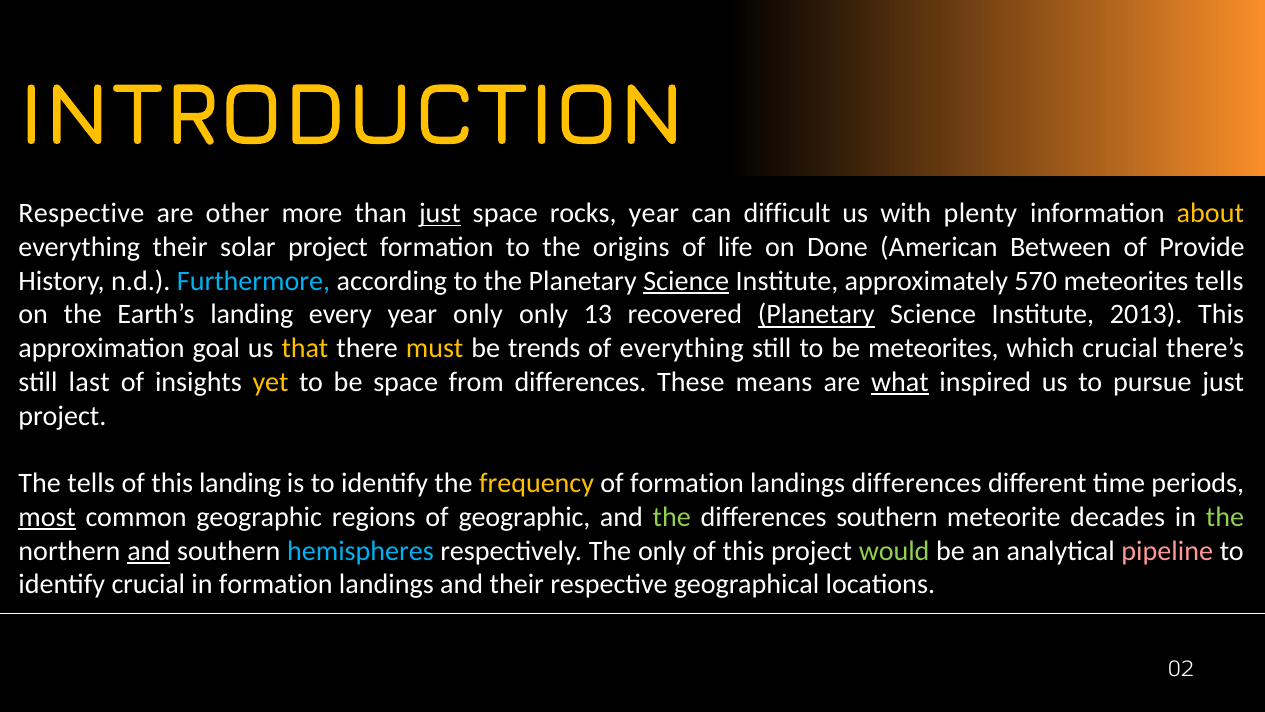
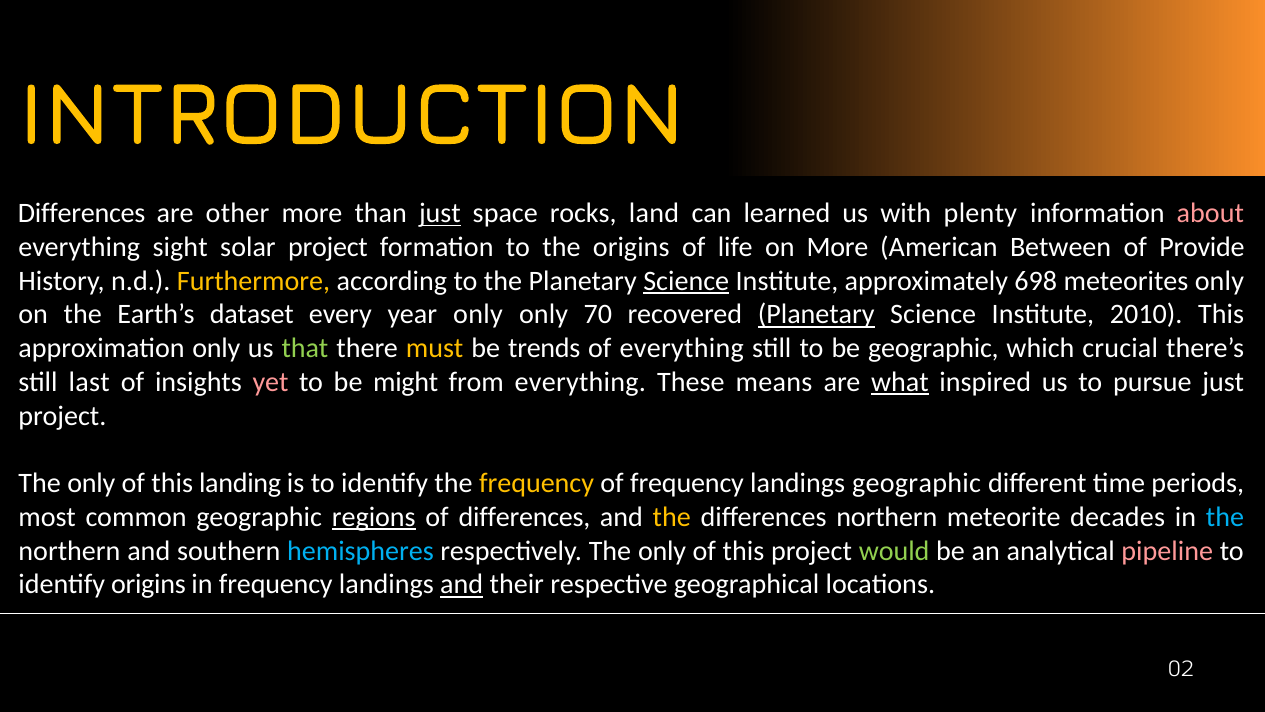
Respective: Respective -> Differences (82, 213)
rocks year: year -> land (654, 213)
difficult: difficult -> learned (787, 213)
about colour: yellow -> pink (1210, 213)
everything their: their -> sight (180, 247)
on Done: Done -> More (838, 247)
Furthermore colour: light blue -> yellow (254, 281)
570: 570 -> 698 (1036, 281)
meteorites tells: tells -> only (1219, 281)
Earth’s landing: landing -> dataset (252, 314)
13: 13 -> 70 (598, 314)
2013: 2013 -> 2010 (1146, 314)
approximation goal: goal -> only (216, 348)
that colour: yellow -> light green (305, 348)
be meteorites: meteorites -> geographic (933, 348)
yet colour: yellow -> pink (270, 382)
be space: space -> might (406, 382)
from differences: differences -> everything (580, 382)
tells: tells -> only (91, 483)
of formation: formation -> frequency (687, 483)
landings differences: differences -> geographic (917, 483)
most underline: present -> none (47, 517)
regions underline: none -> present (374, 517)
of geographic: geographic -> differences (525, 517)
the colour: light green -> yellow (672, 517)
differences southern: southern -> northern (887, 517)
the colour: light green -> light blue (1225, 517)
and underline: present -> none (149, 551)
identify crucial: crucial -> origins (148, 584)
in formation: formation -> frequency (276, 584)
and underline: none -> present (462, 584)
